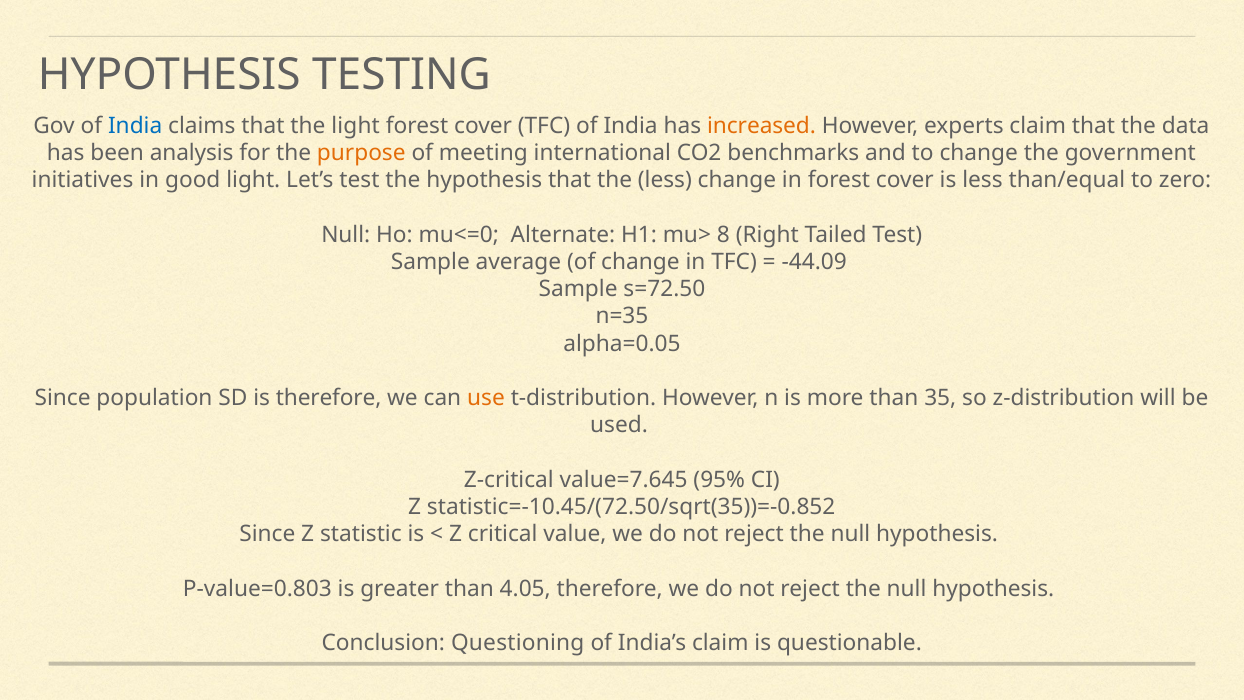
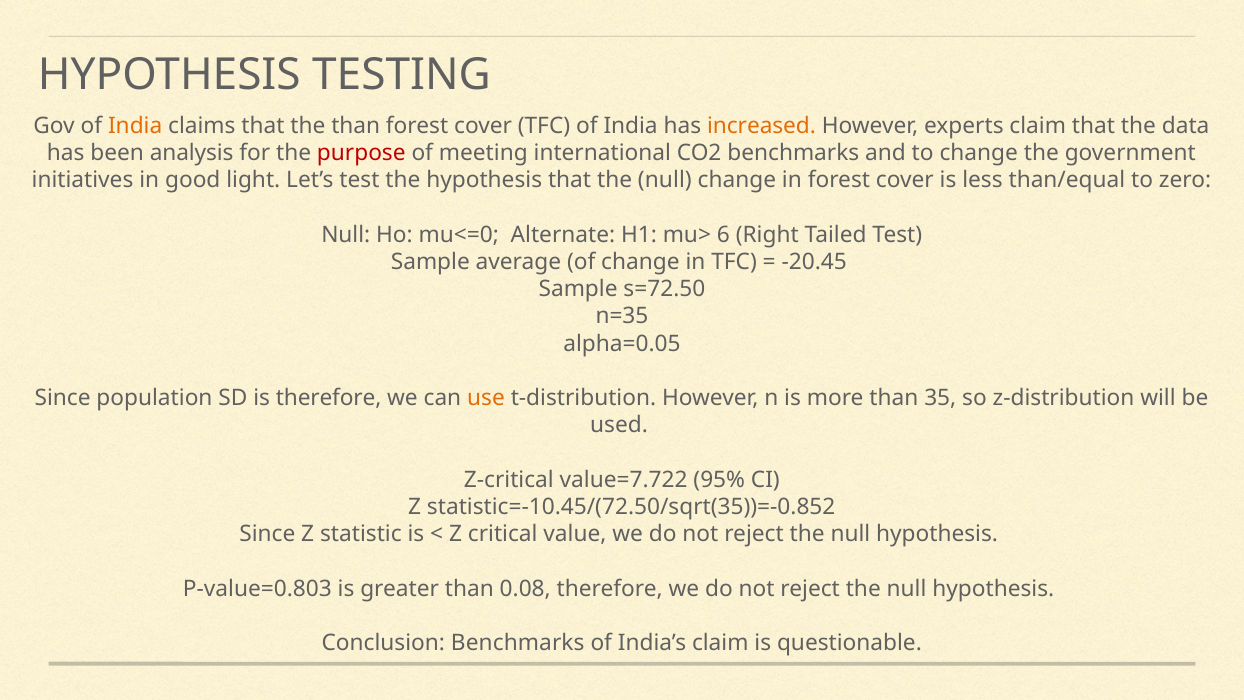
India colour: blue -> orange (135, 126)
the light: light -> than (356, 126)
purpose colour: orange -> red (361, 153)
that the less: less -> null (665, 180)
8: 8 -> 6 (723, 235)
-44.09: -44.09 -> -20.45 (814, 262)
value=7.645: value=7.645 -> value=7.722 (624, 480)
4.05: 4.05 -> 0.08 (525, 588)
Conclusion Questioning: Questioning -> Benchmarks (518, 643)
